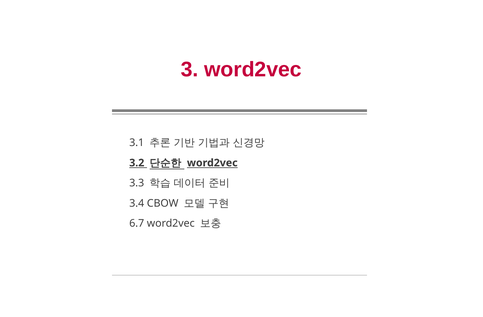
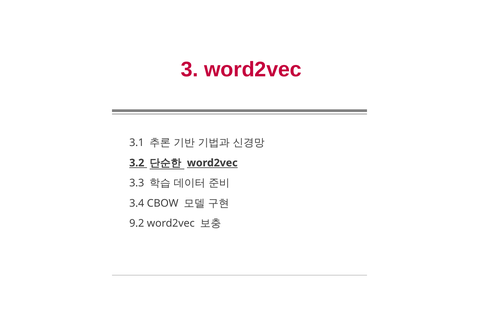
6.7: 6.7 -> 9.2 (137, 224)
